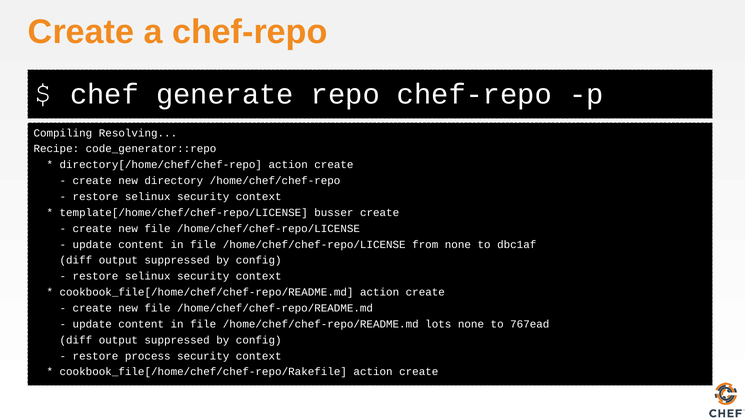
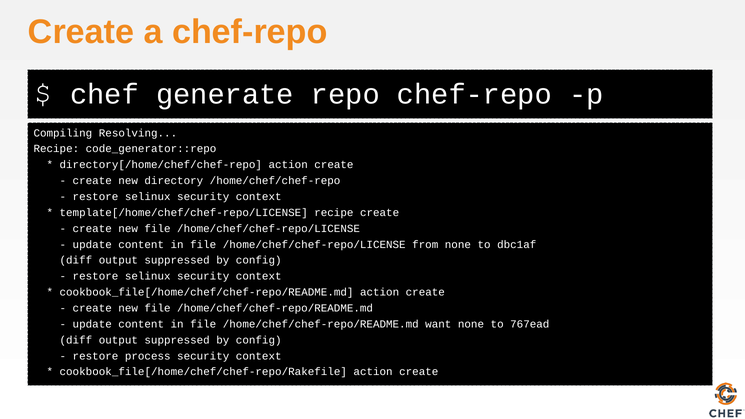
template[/home/chef/chef-repo/LICENSE busser: busser -> recipe (334, 213)
lots: lots -> want (438, 324)
